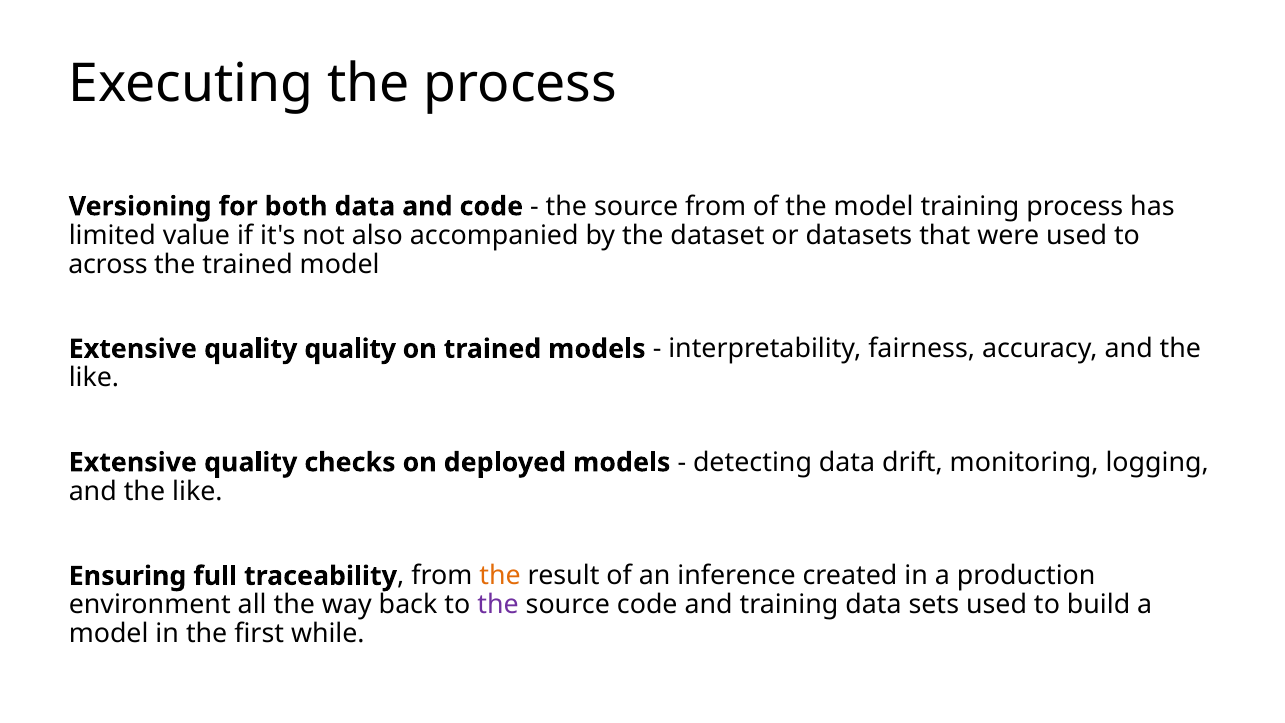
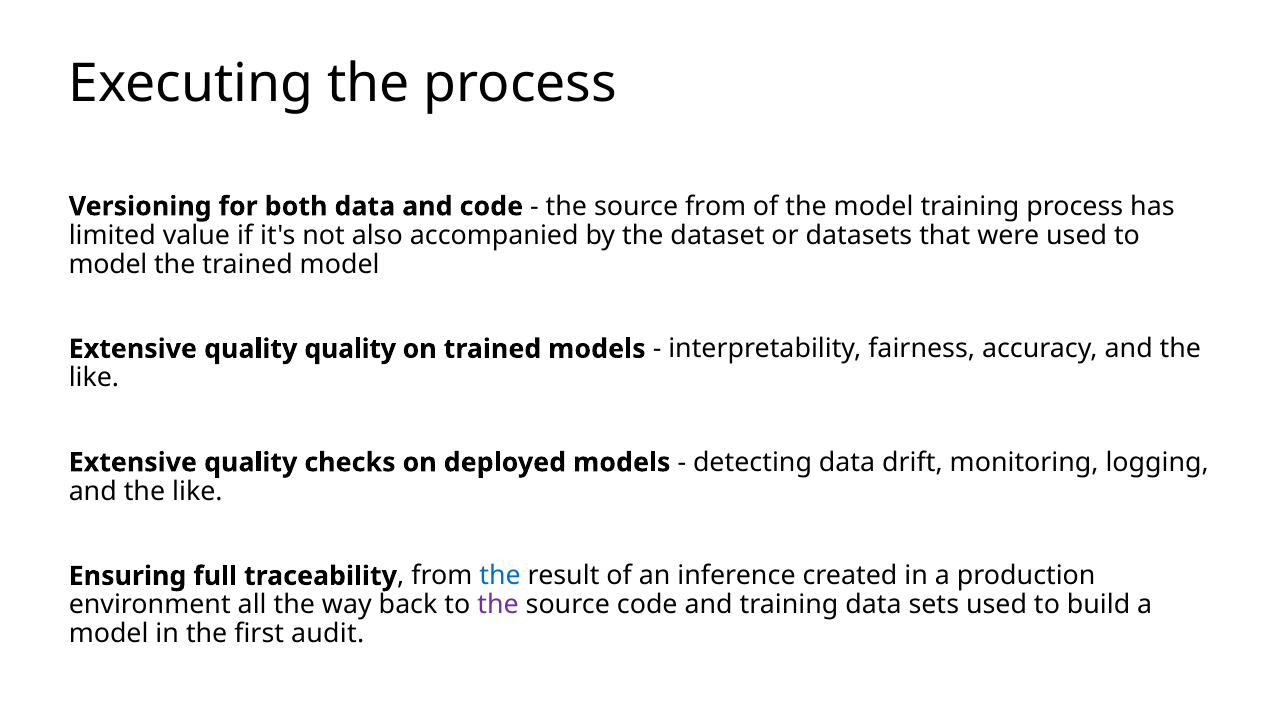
across: across -> model (108, 264)
the colour: orange -> blue (500, 576)
while: while -> audit (328, 634)
